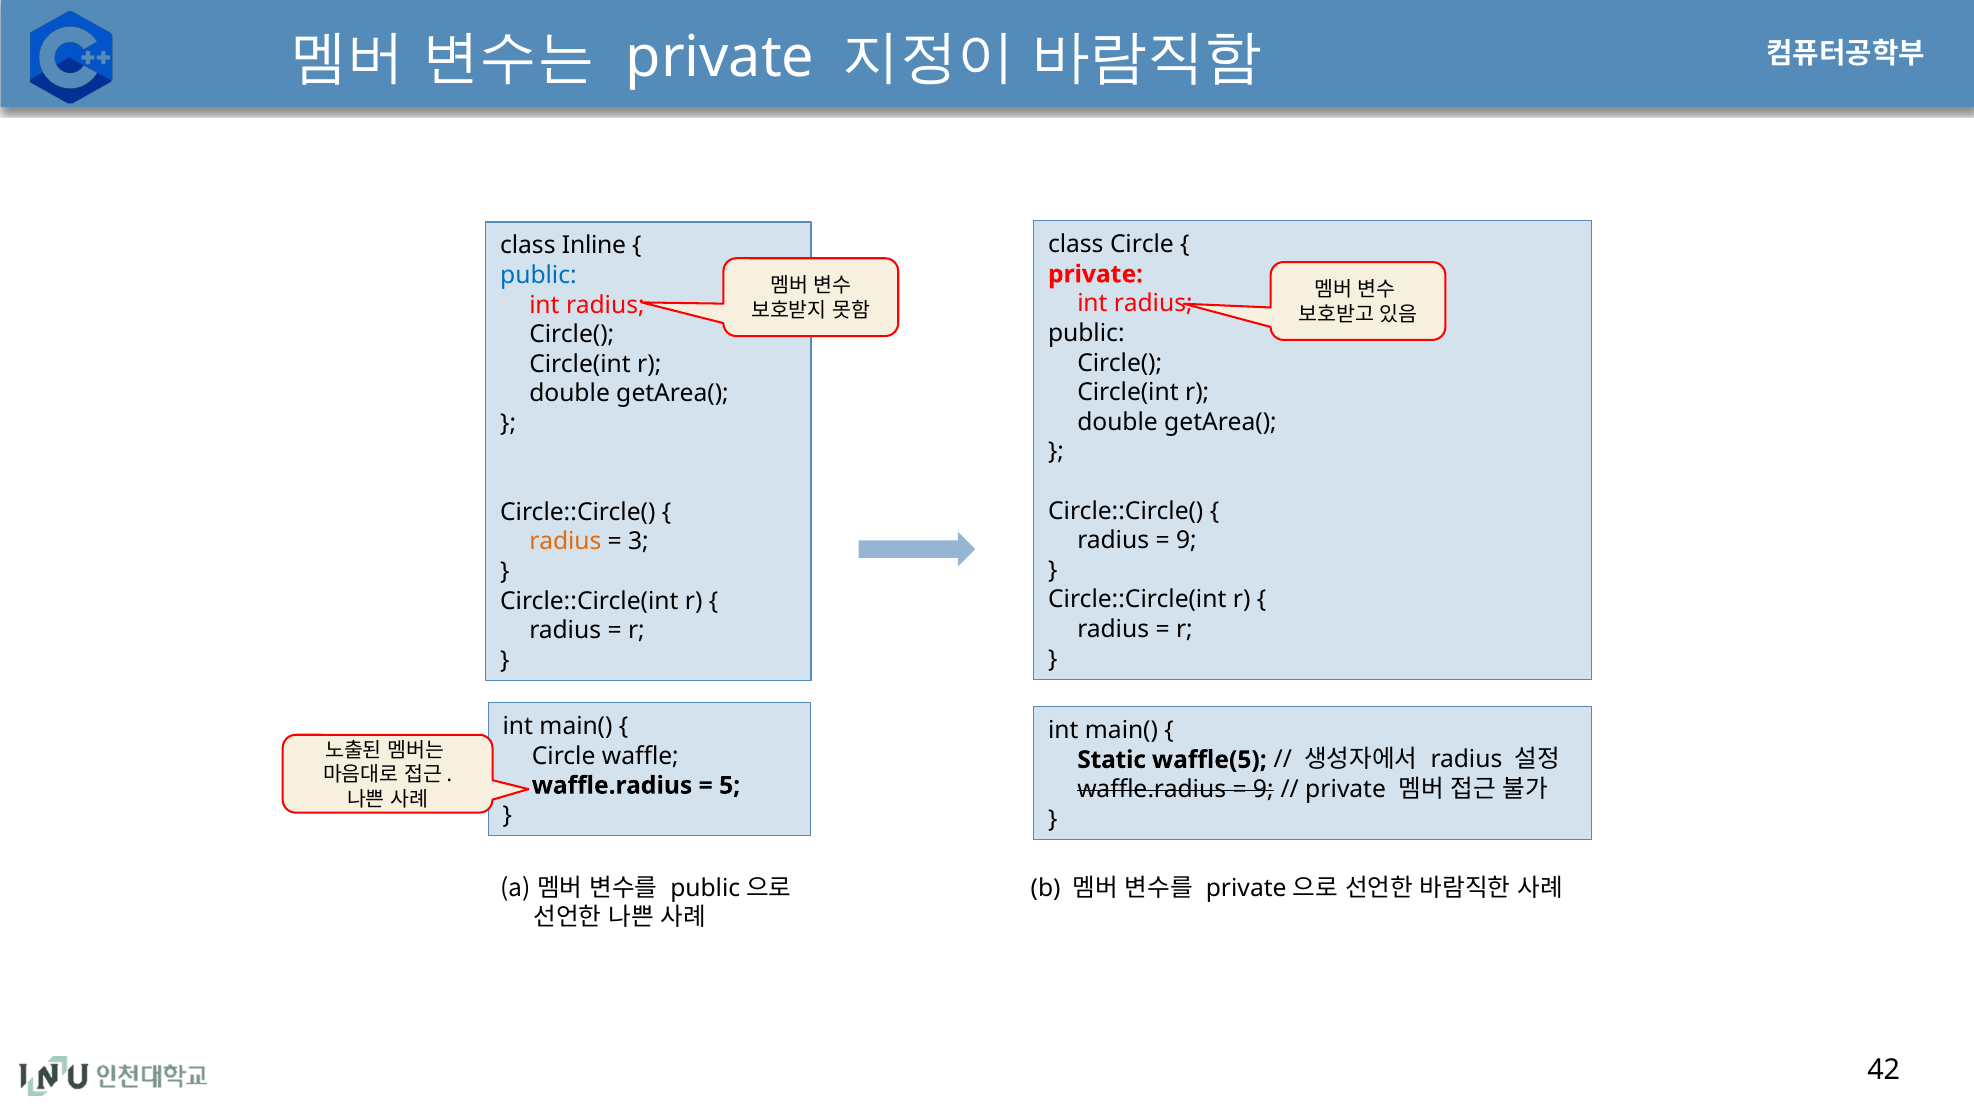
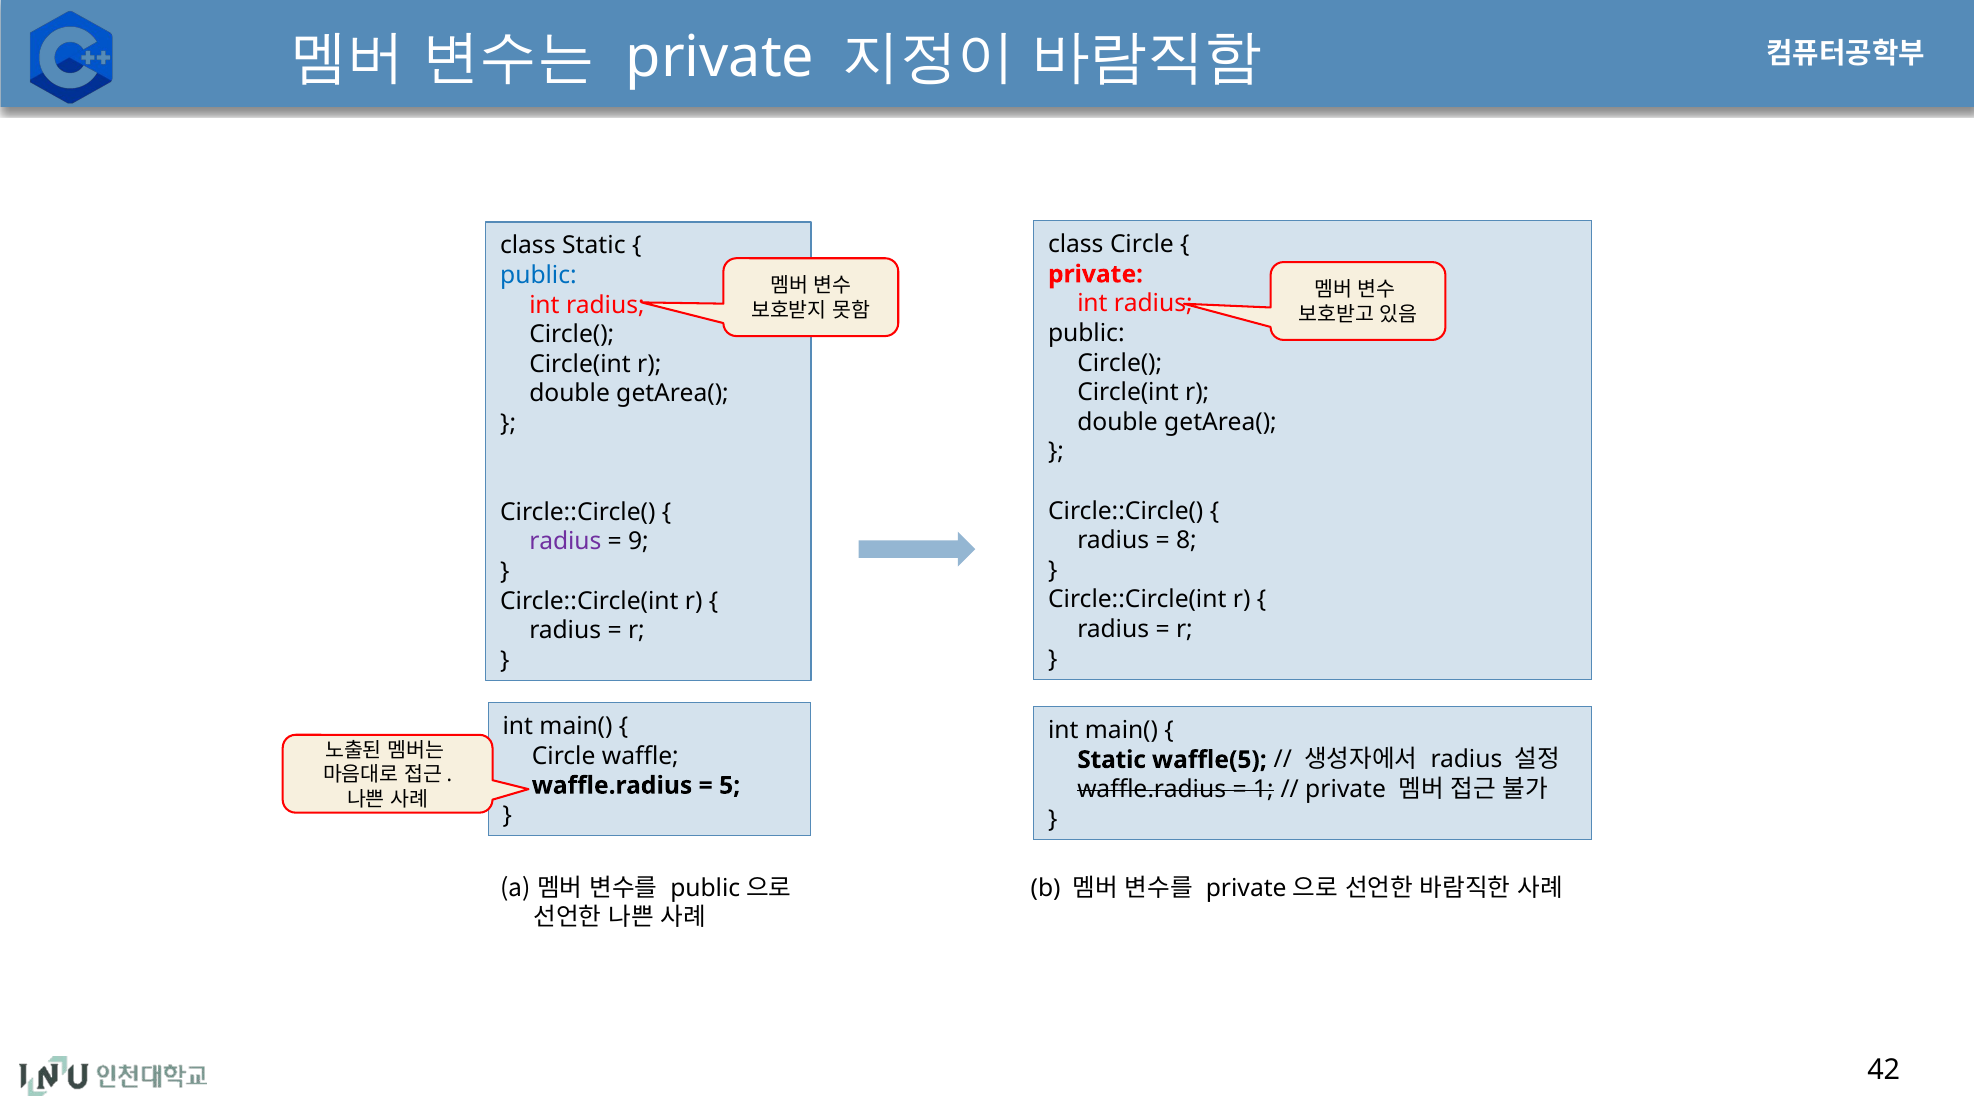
class Inline: Inline -> Static (594, 246)
9: 9 -> 8 (1186, 541)
radius colour: orange -> purple (565, 542)
3: 3 -> 9 (638, 542)
9: 9 -> 1 (1263, 790)
